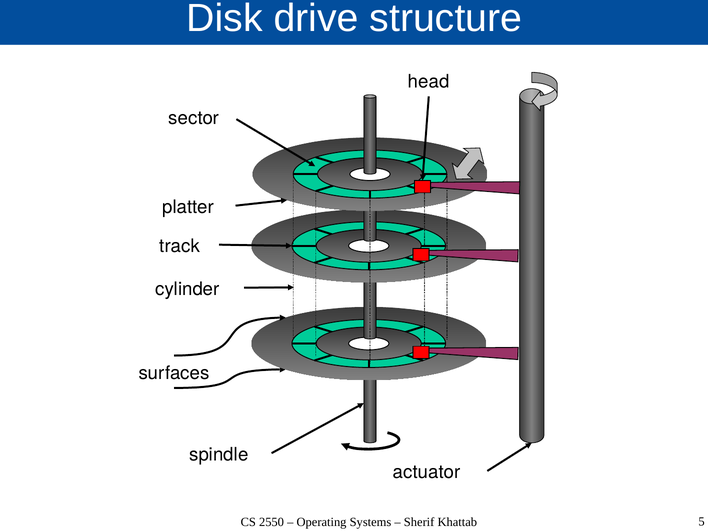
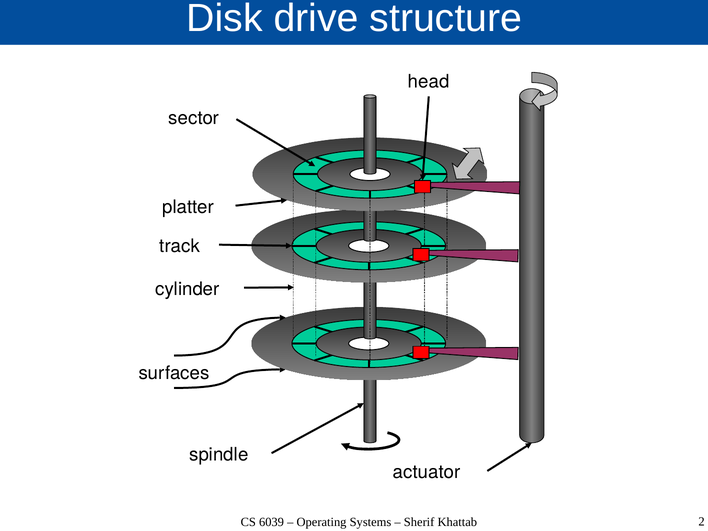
2550: 2550 -> 6039 (271, 522)
5: 5 -> 2 (702, 521)
